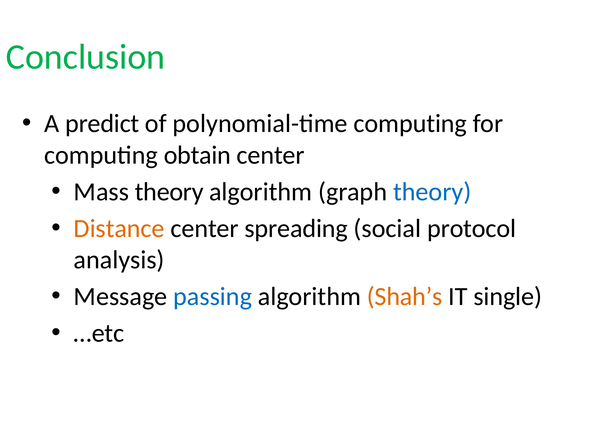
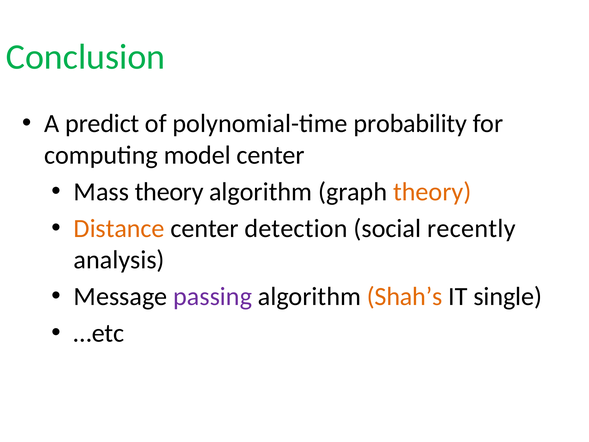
polynomial-time computing: computing -> probability (410, 124)
obtain: obtain -> model (197, 155)
theory colour: blue -> orange (432, 192)
spreading: spreading -> detection (296, 228)
protocol: protocol -> recently (471, 228)
passing colour: blue -> purple (213, 296)
